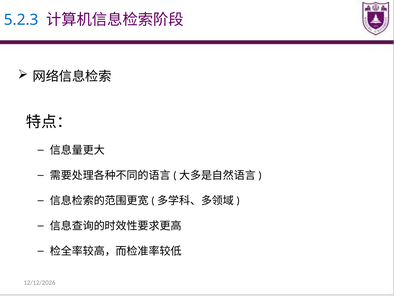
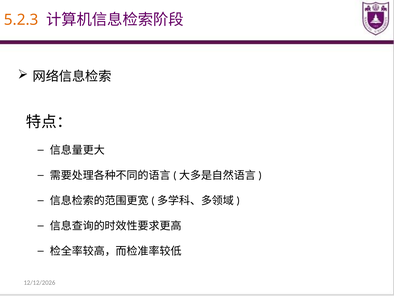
5.2.3 colour: blue -> orange (21, 20)
